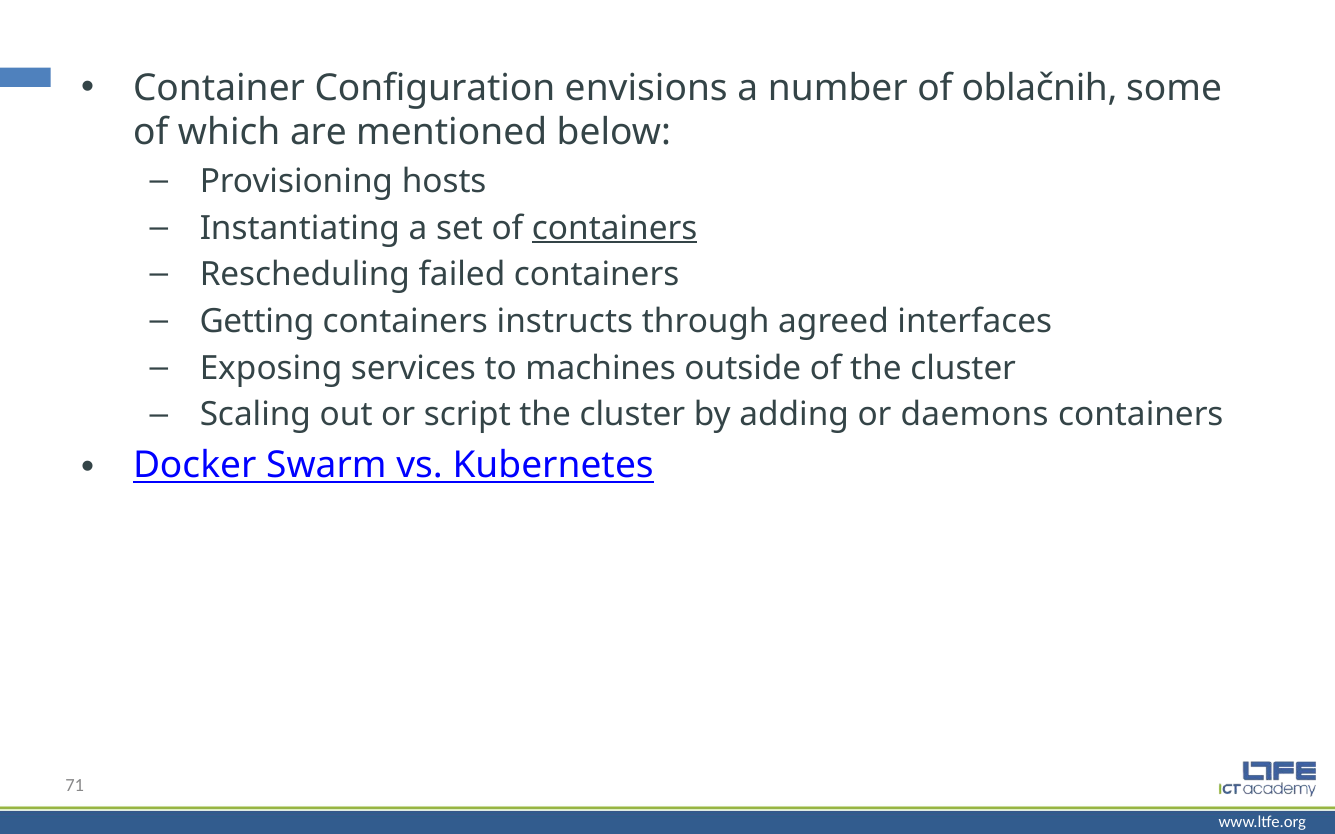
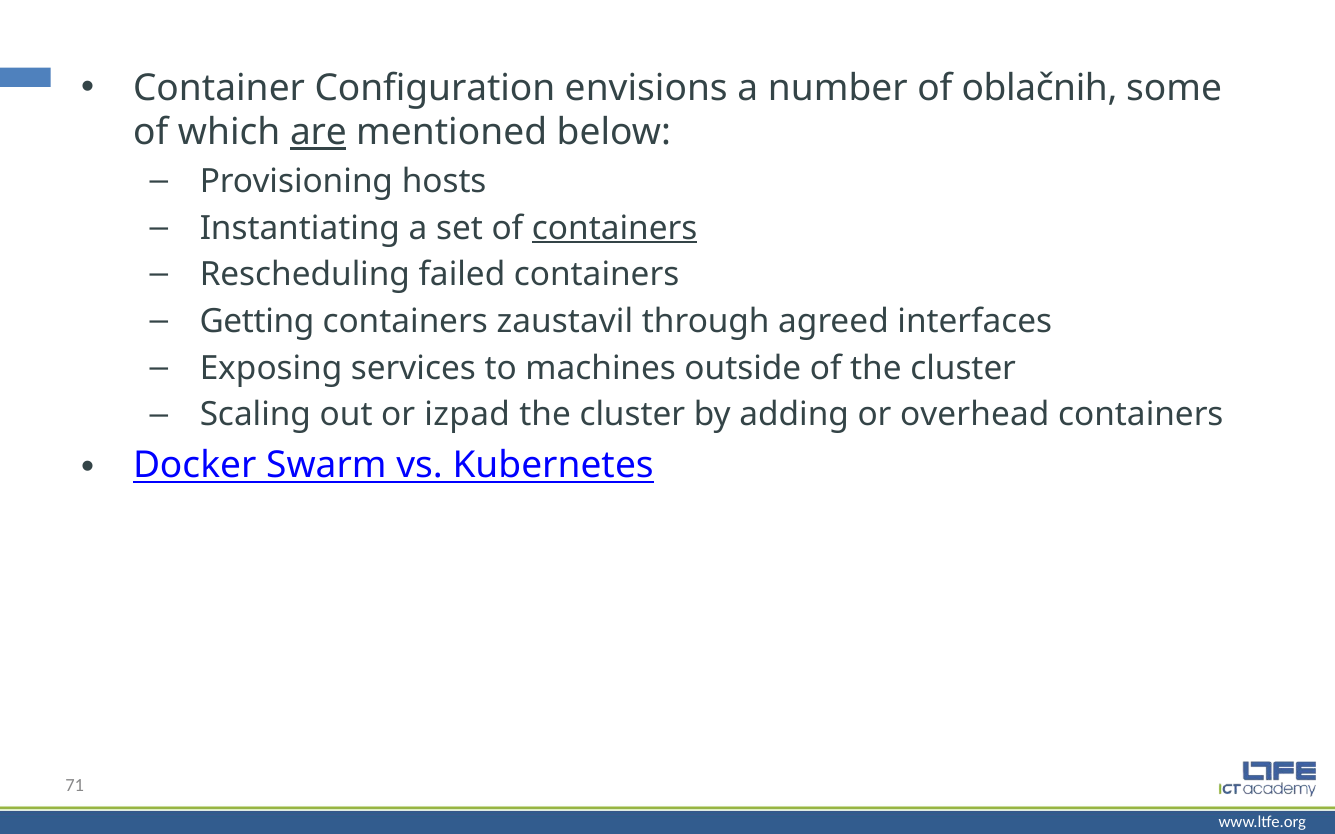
are underline: none -> present (318, 133)
instructs: instructs -> zaustavil (565, 322)
script: script -> izpad (467, 415)
daemons: daemons -> overhead (975, 415)
